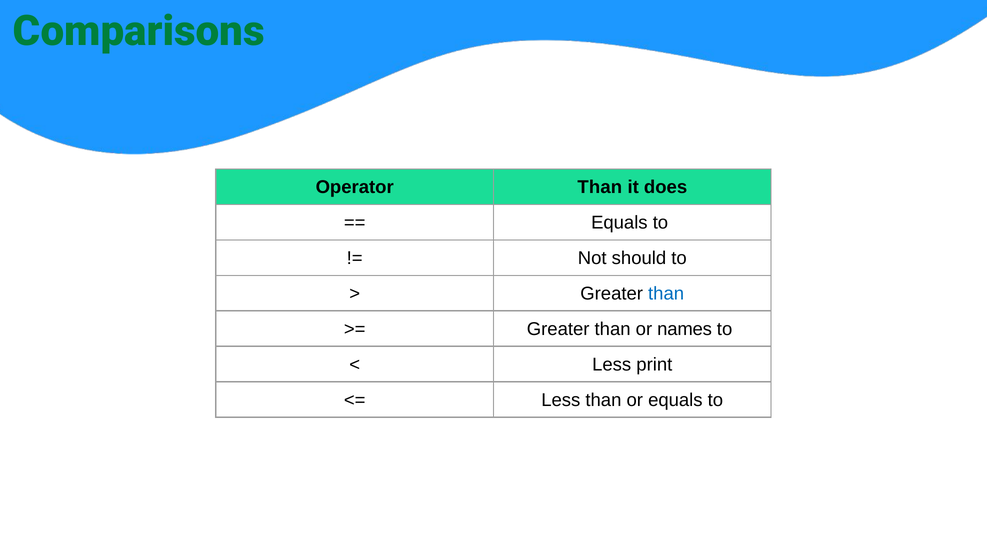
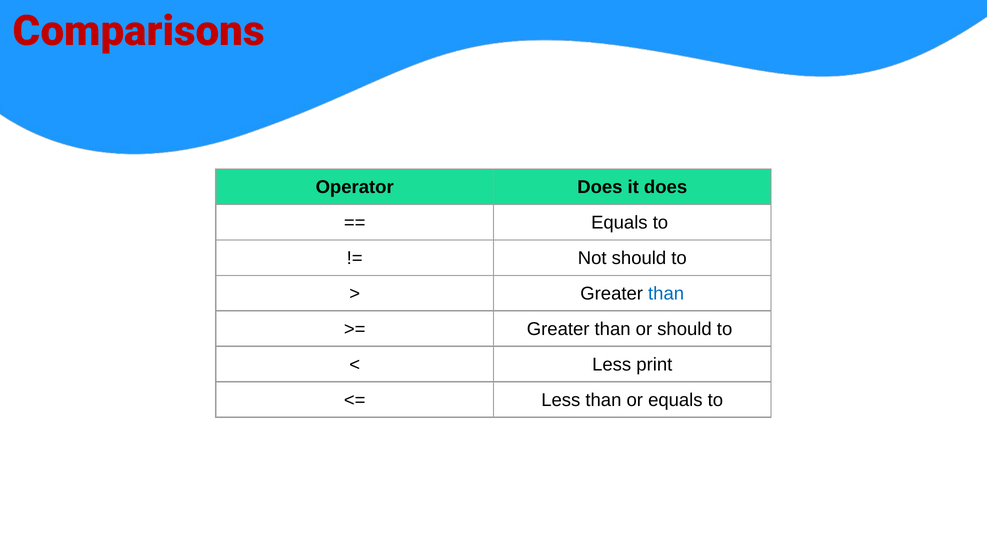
Comparisons colour: green -> red (139, 32)
Operator Than: Than -> Does (600, 187)
or names: names -> should (684, 329)
